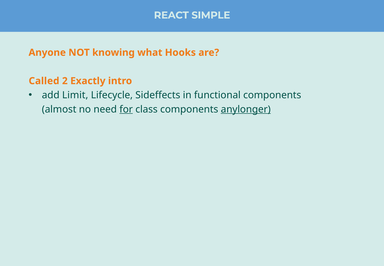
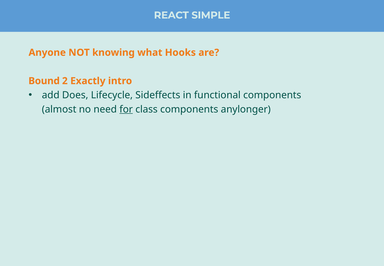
Called: Called -> Bound (44, 81)
Limit: Limit -> Does (75, 95)
anylonger underline: present -> none (246, 109)
